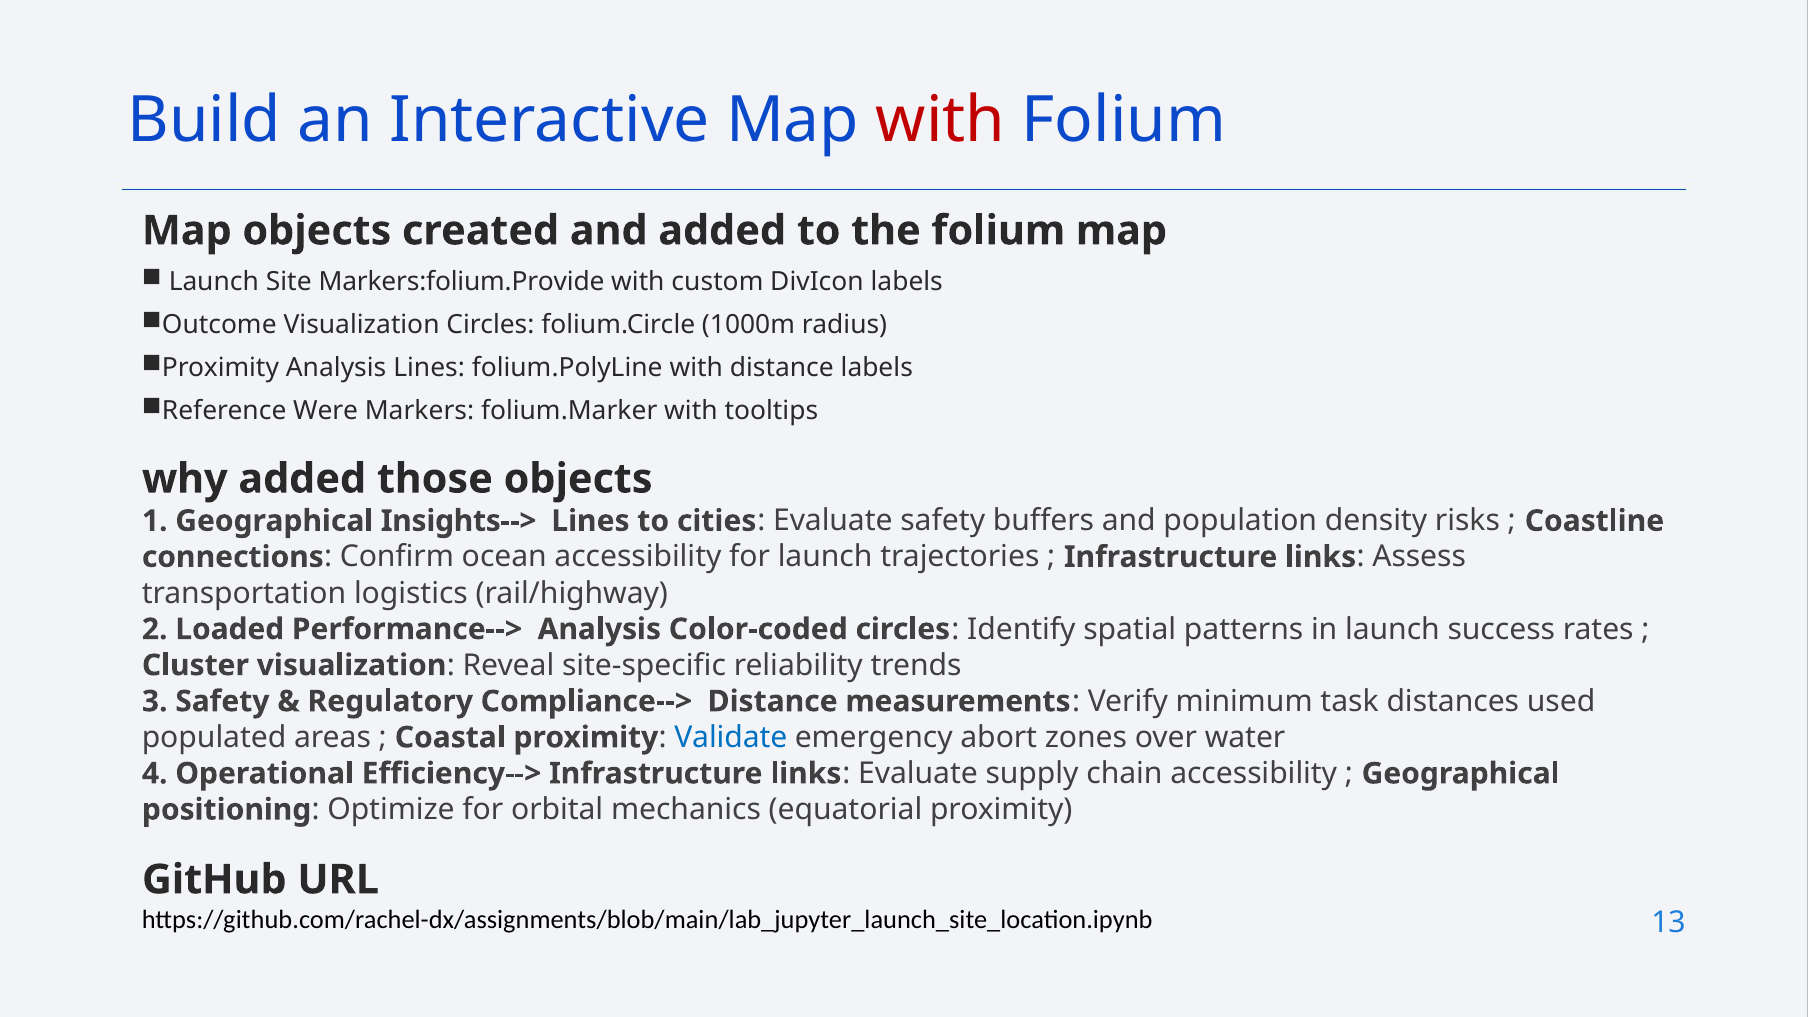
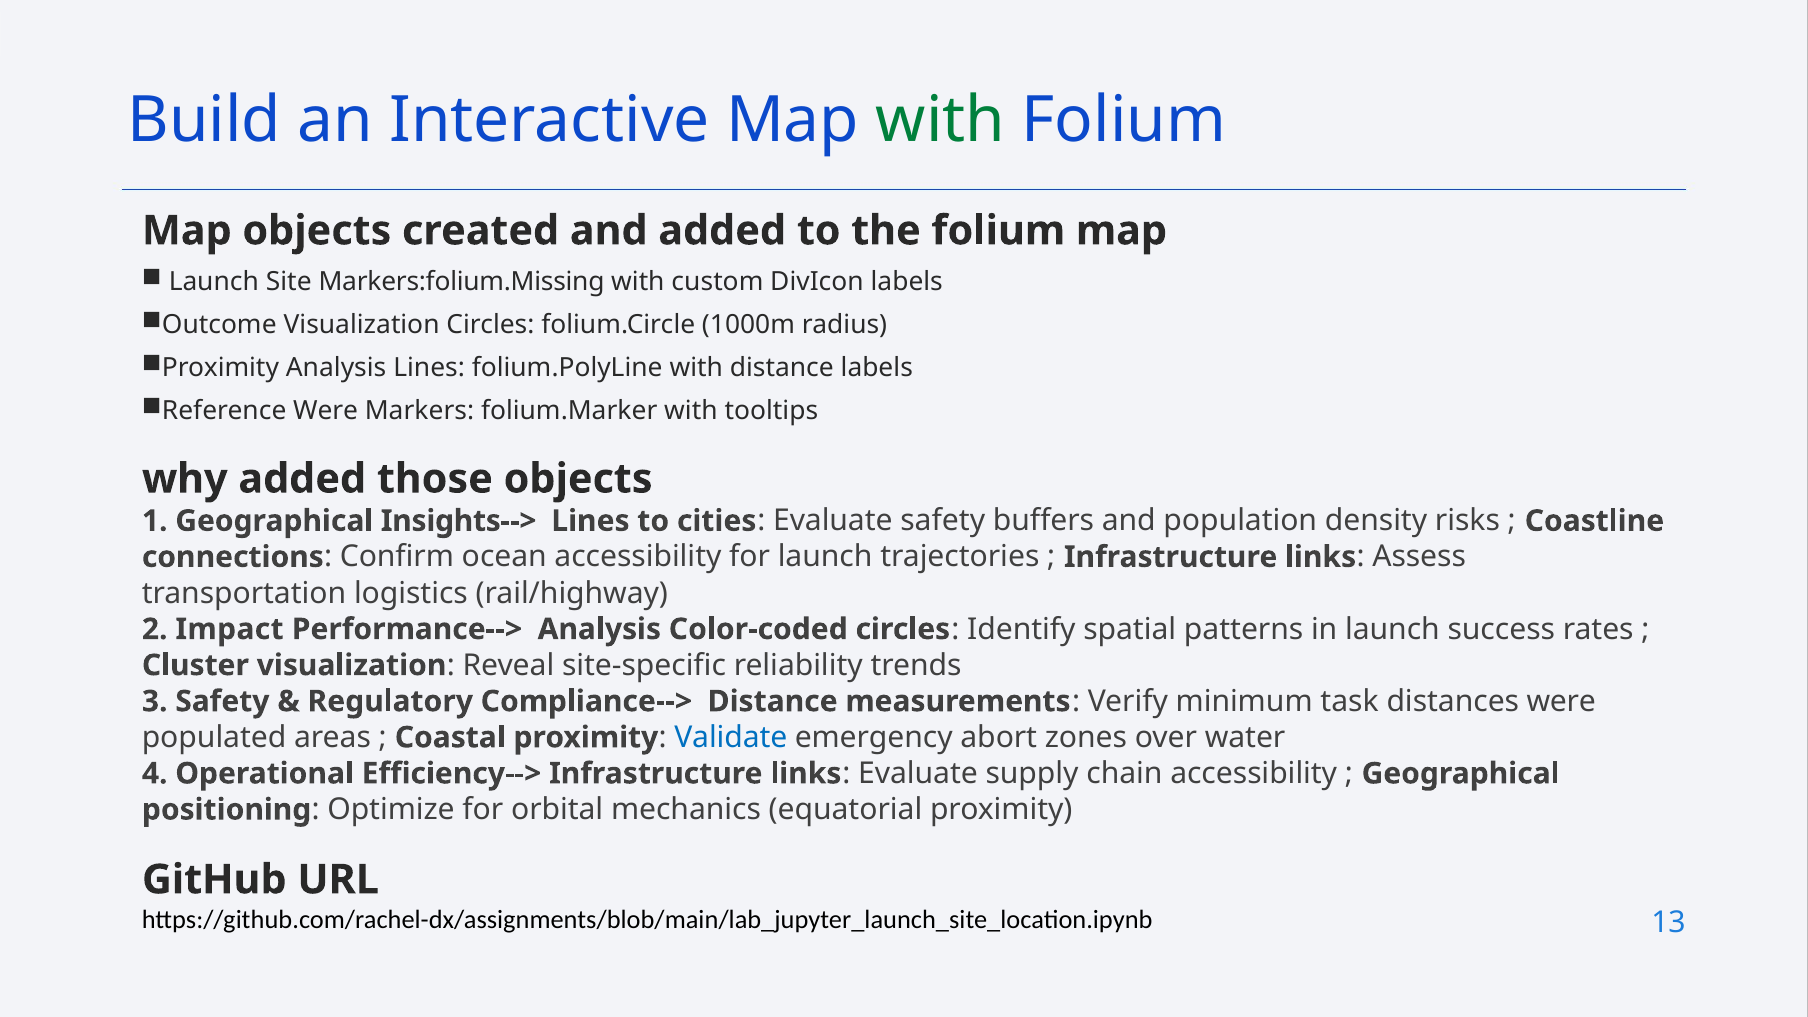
with colour: red -> green (940, 121)
Markers:folium.Provide: Markers:folium.Provide -> Markers:folium.Missing (462, 282)
Loaded: Loaded -> Impact (230, 629)
distances used: used -> were (1561, 701)
